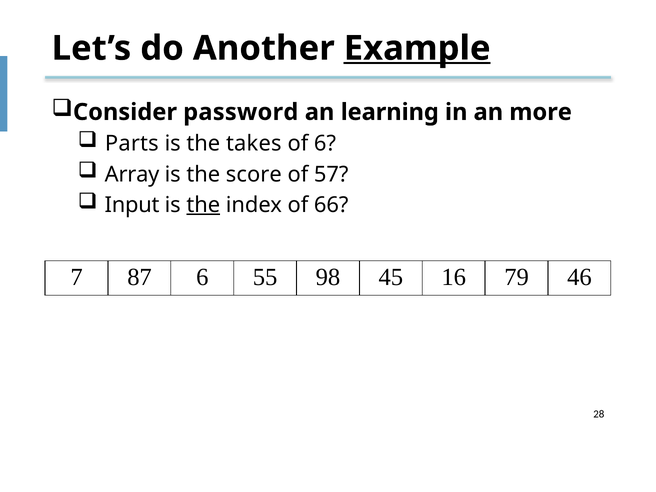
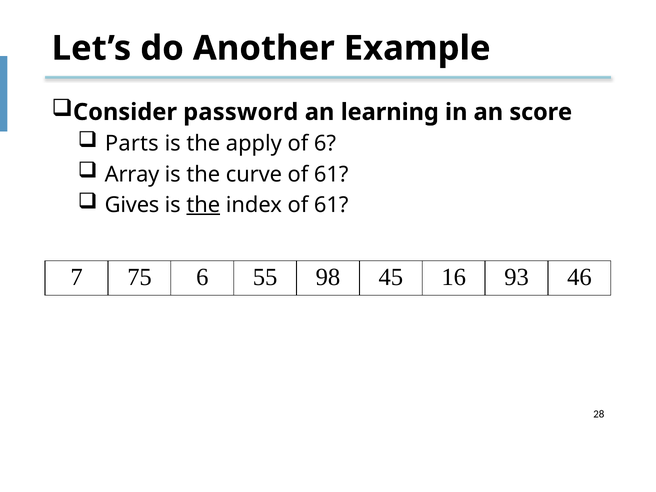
Example underline: present -> none (417, 48)
more: more -> score (541, 112)
takes: takes -> apply (254, 144)
score: score -> curve (254, 174)
57: 57 -> 61 (331, 174)
Input: Input -> Gives (132, 205)
index of 66: 66 -> 61 (331, 205)
87: 87 -> 75 (140, 277)
79: 79 -> 93 (517, 277)
